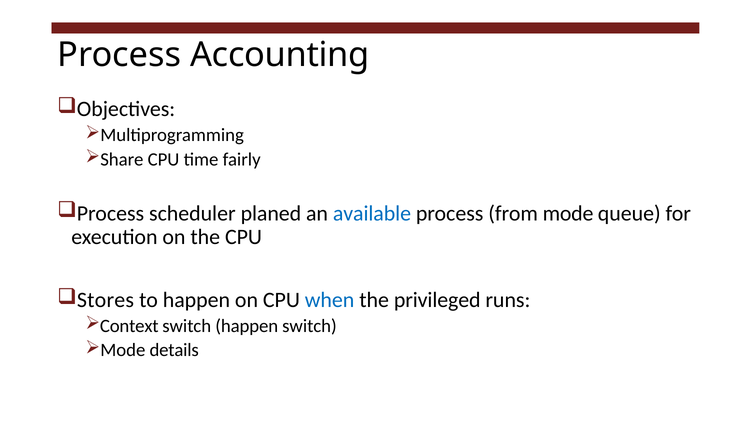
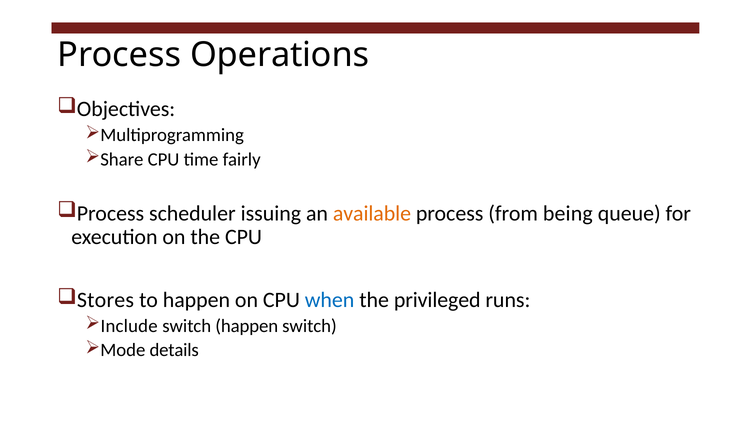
Accounting: Accounting -> Operations (280, 55)
planed: planed -> issuing (271, 213)
available colour: blue -> orange (372, 213)
from mode: mode -> being (568, 213)
Context: Context -> Include (129, 326)
